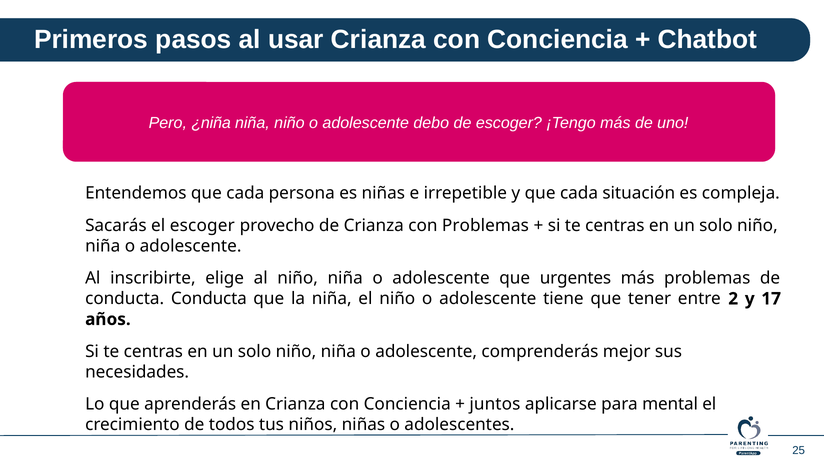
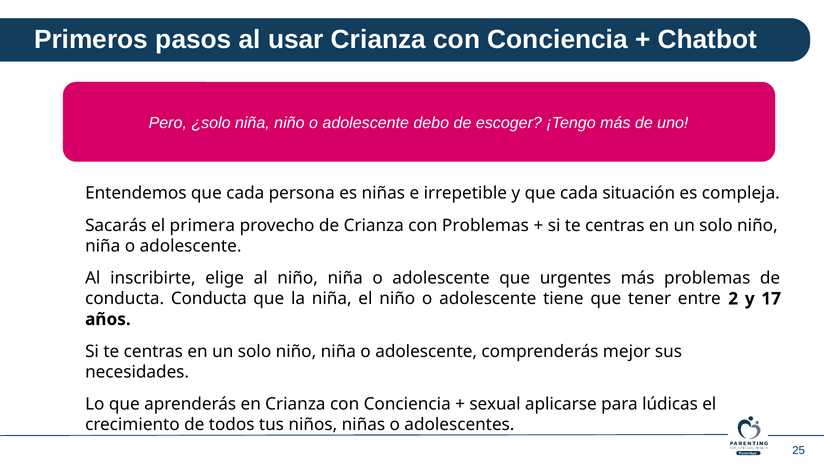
¿niña: ¿niña -> ¿solo (211, 123)
el escoger: escoger -> primera (202, 225)
juntos: juntos -> sexual (495, 404)
mental: mental -> lúdicas (670, 404)
